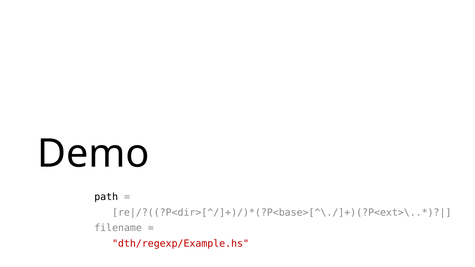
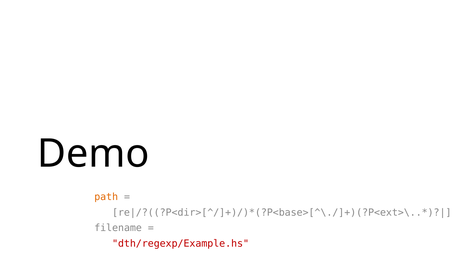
path colour: black -> orange (106, 197)
